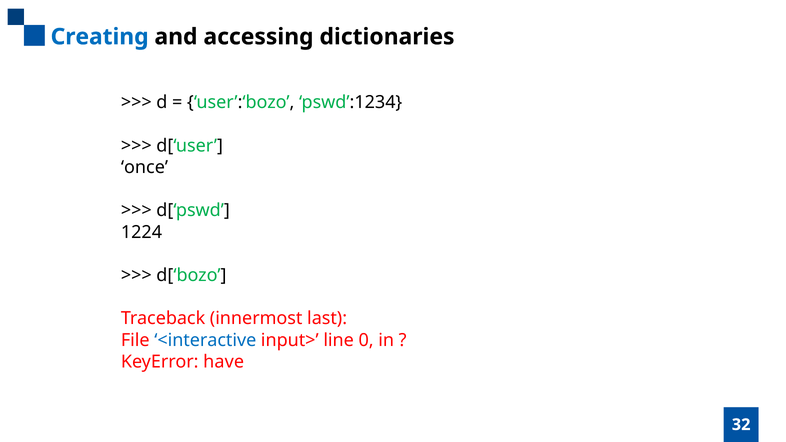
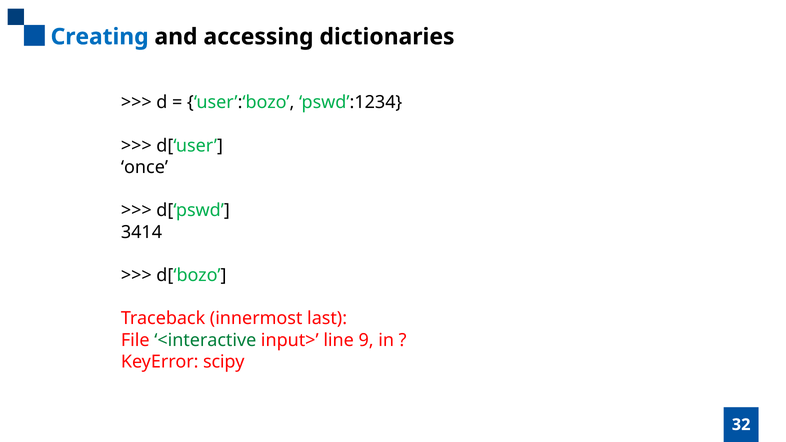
1224: 1224 -> 3414 (141, 232)
<interactive colour: blue -> green (205, 340)
0: 0 -> 9 (366, 340)
have: have -> scipy (224, 362)
